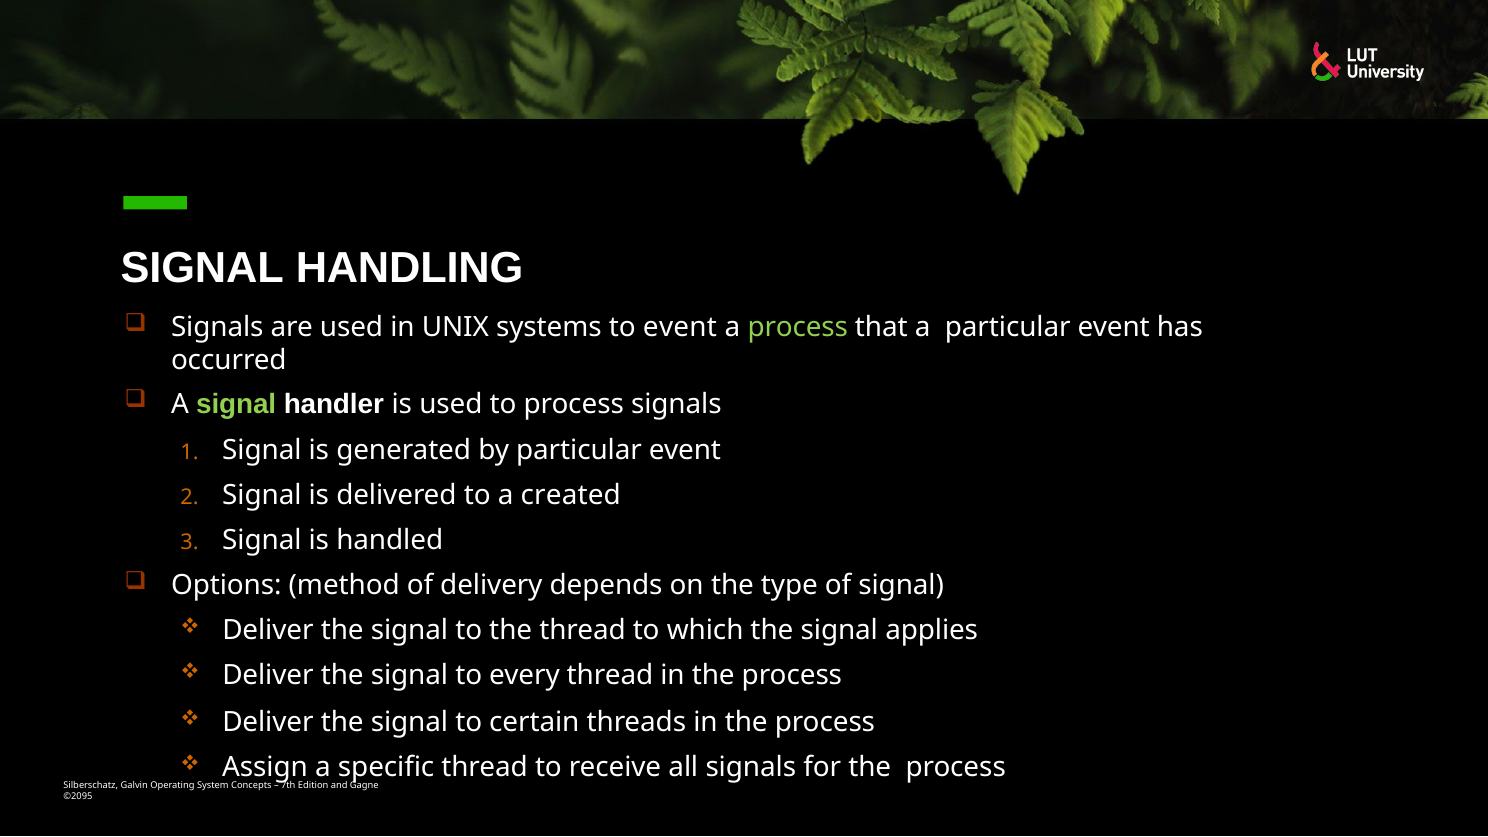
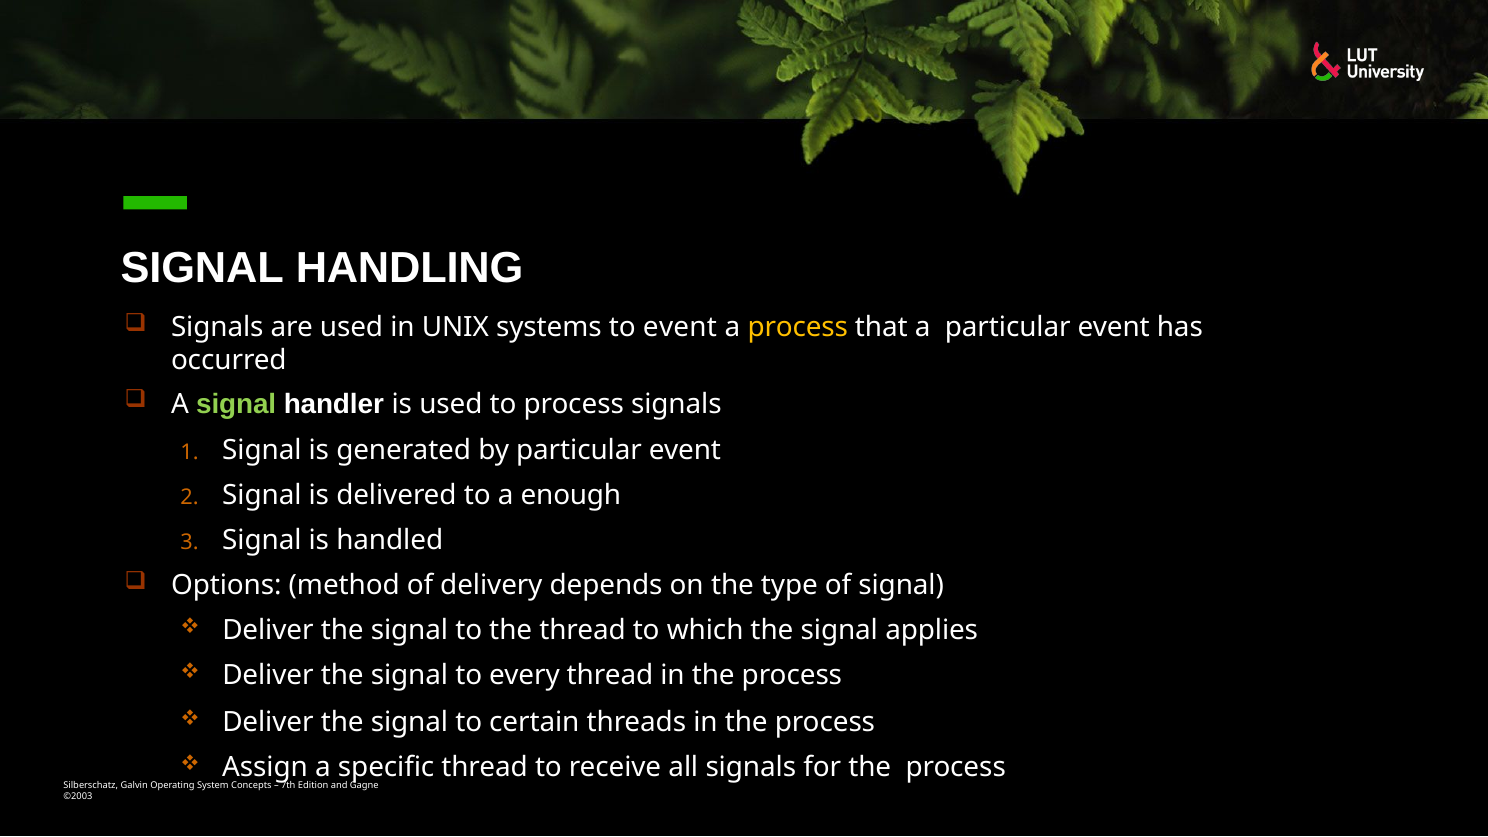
process colour: light green -> yellow (798, 328)
created: created -> enough (571, 496)
©2095: ©2095 -> ©2003 (78, 796)
